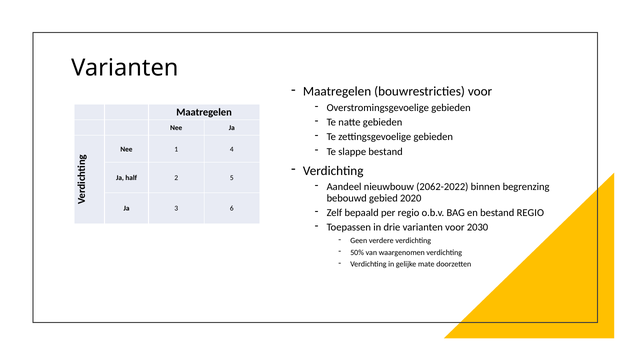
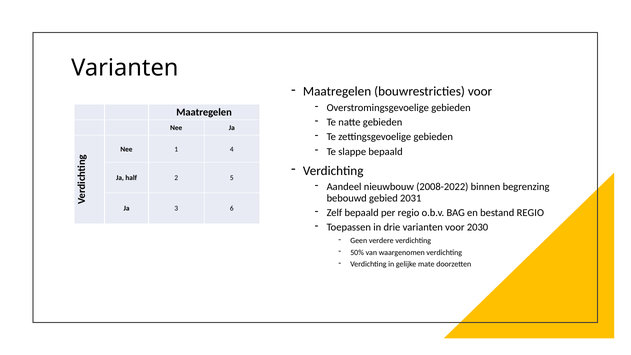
slappe bestand: bestand -> bepaald (386, 152)
2062-2022: 2062-2022 -> 2008-2022 (442, 187)
2020: 2020 -> 2031 (411, 198)
